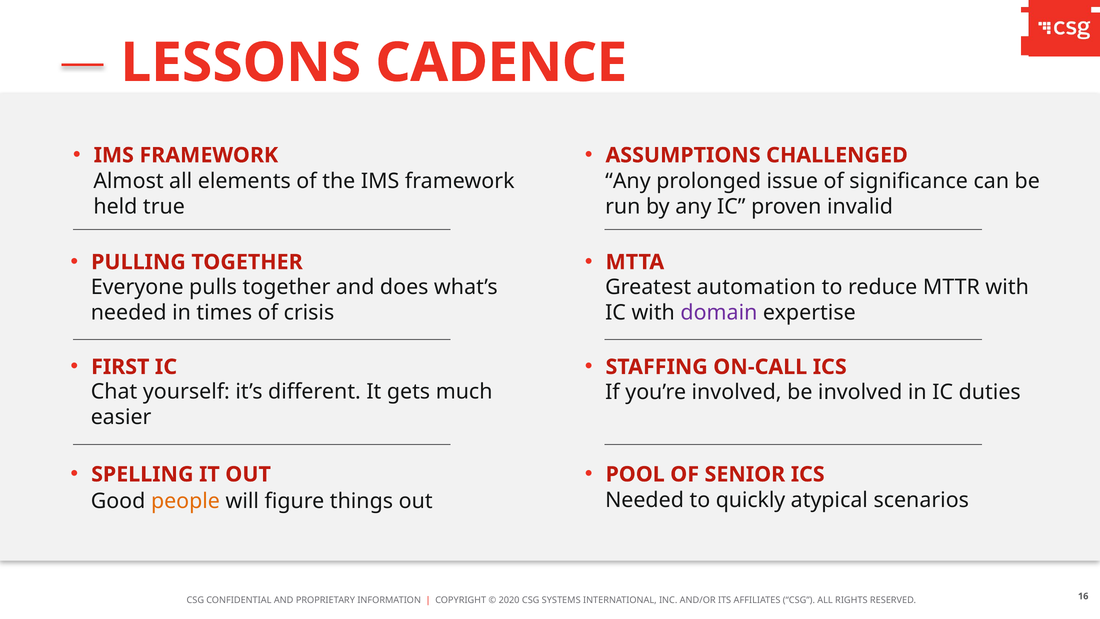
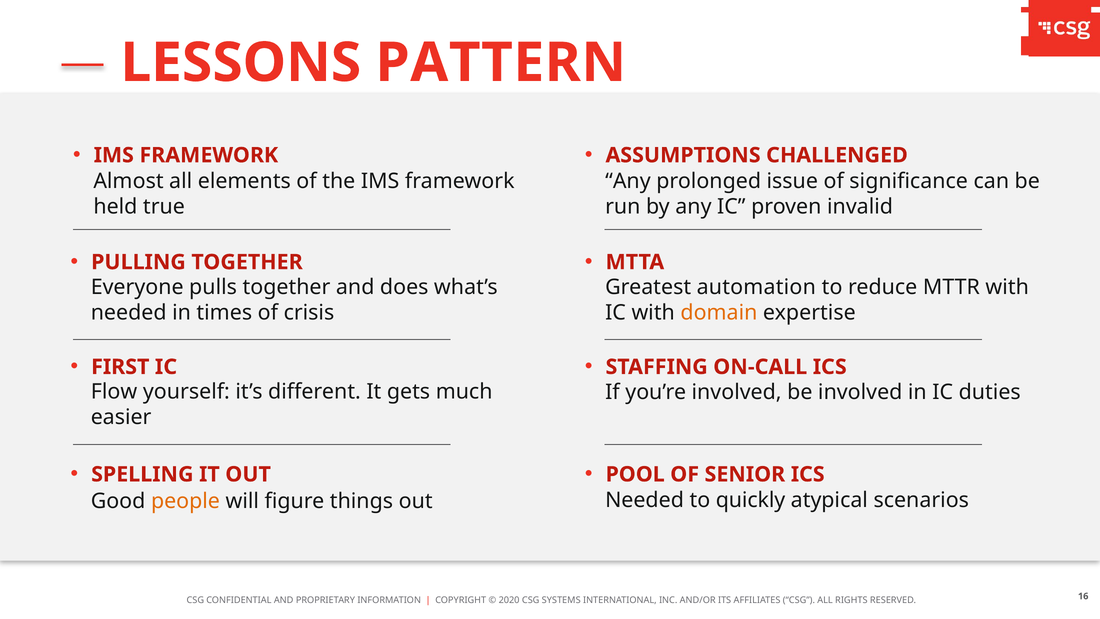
CADENCE: CADENCE -> PATTERN (501, 63)
domain colour: purple -> orange (719, 313)
Chat: Chat -> Flow (114, 392)
